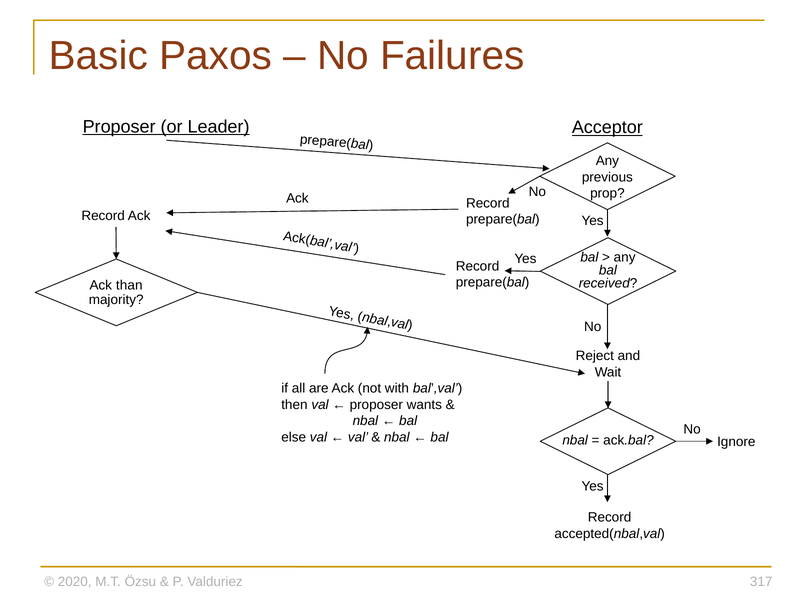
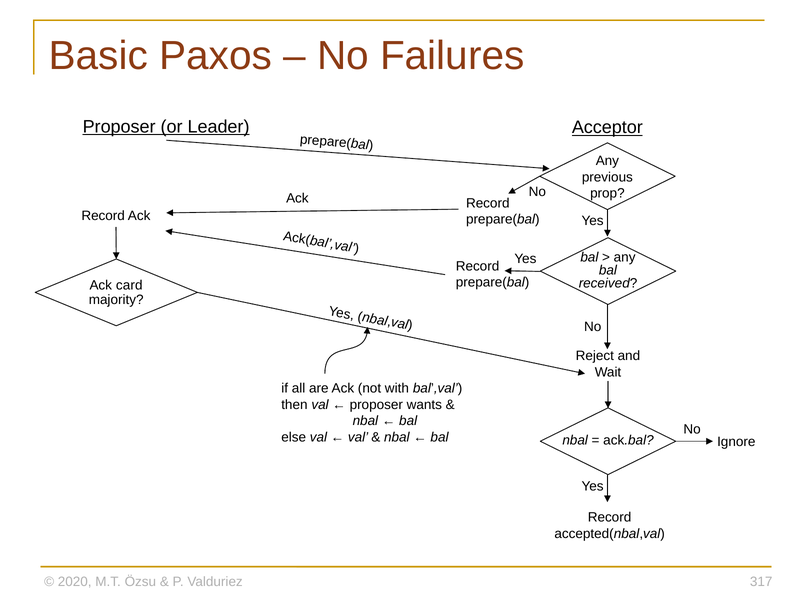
than: than -> card (129, 285)
